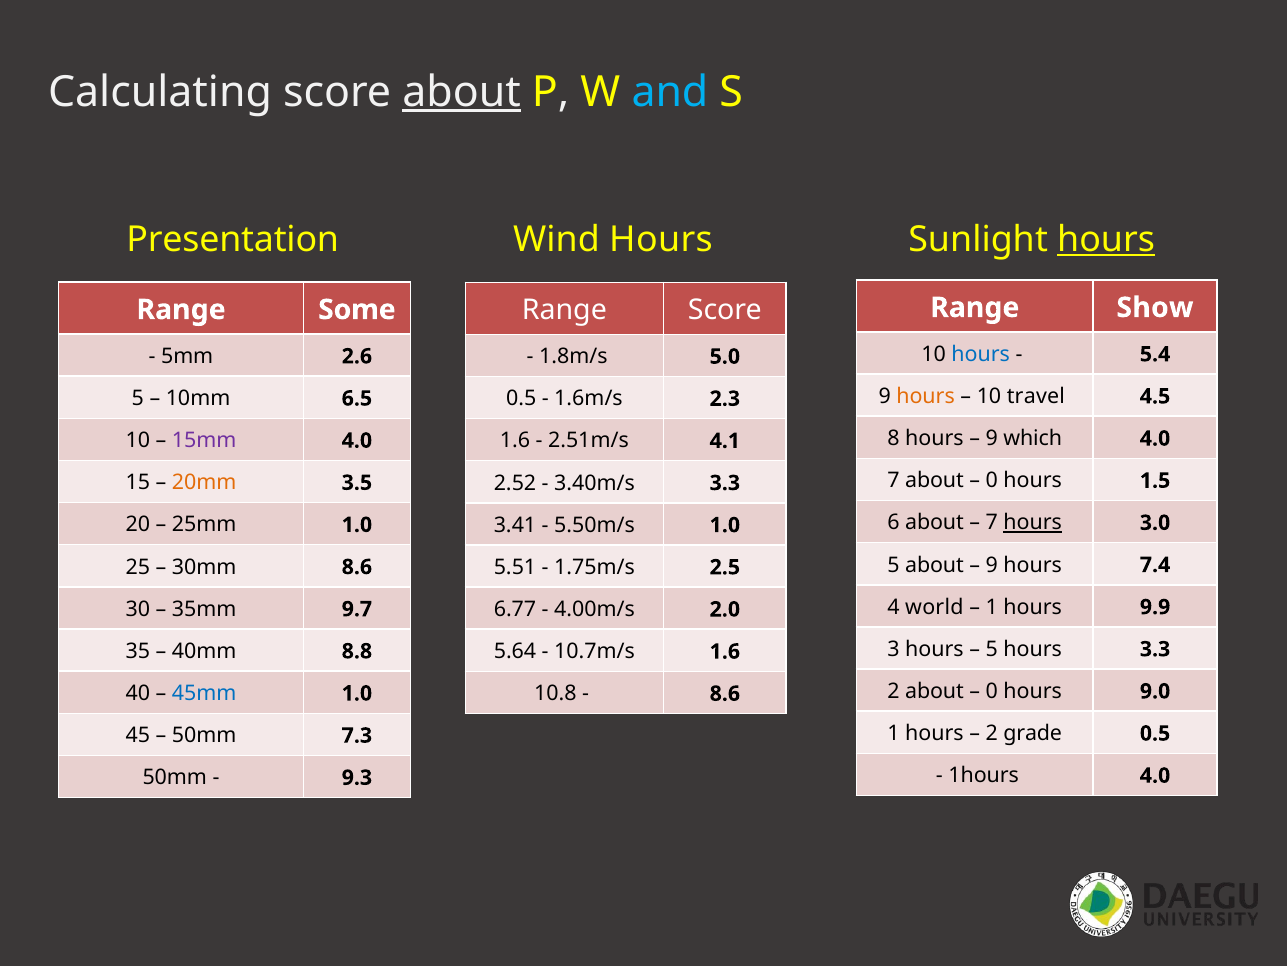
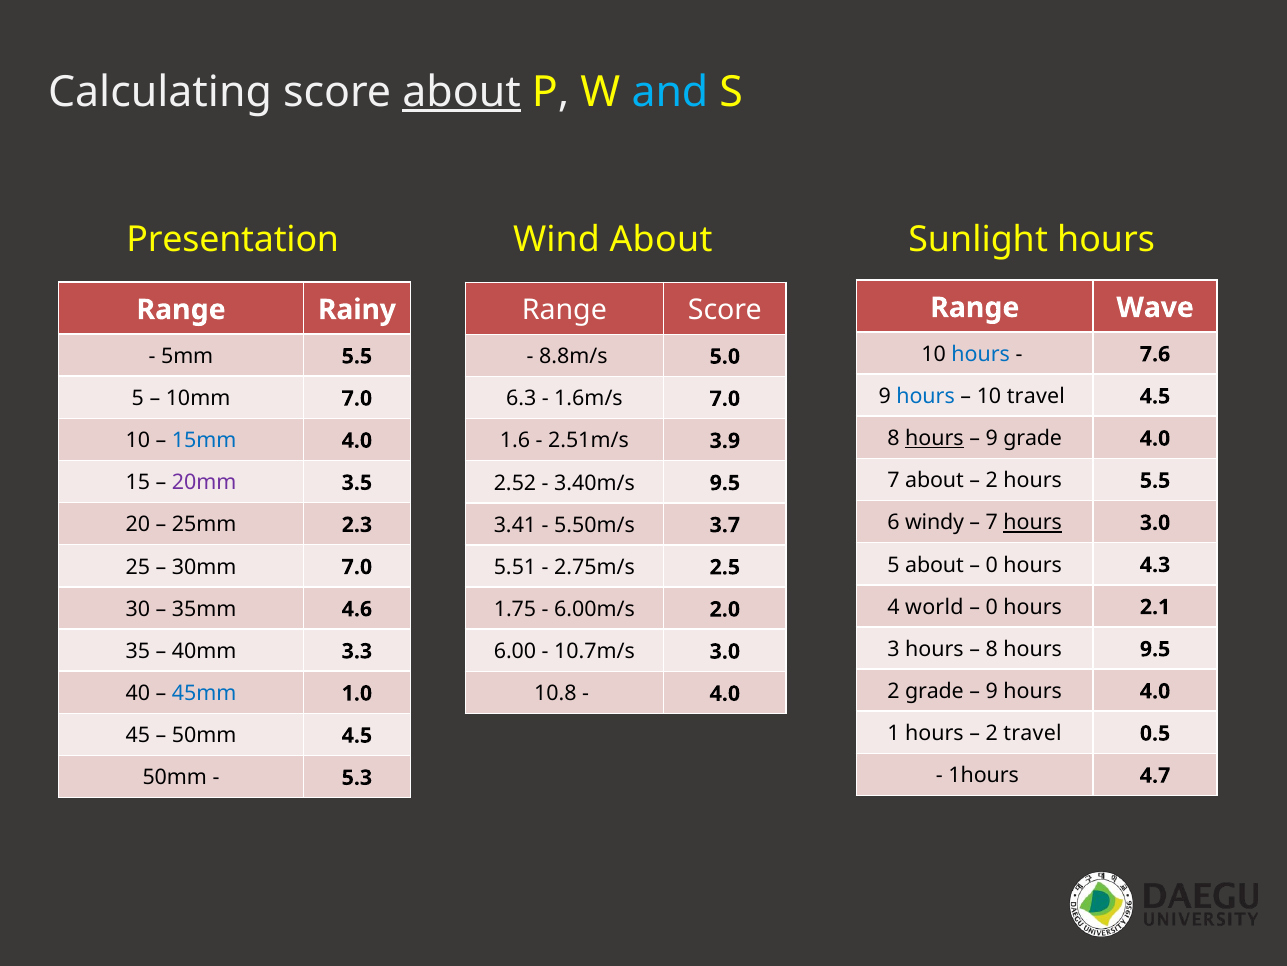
Wind Hours: Hours -> About (661, 239)
hours underline: present -> none (1106, 239)
Show: Show -> Wave (1155, 307)
Some: Some -> Rainy (357, 309)
5.4: 5.4 -> 7.6 (1155, 354)
5mm 2.6: 2.6 -> 5.5 (357, 356)
1.8m/s: 1.8m/s -> 8.8m/s (573, 356)
hours colour: orange -> blue (926, 396)
10mm 6.5: 6.5 -> 7.0 (357, 398)
0.5: 0.5 -> 6.3 (521, 398)
1.6m/s 2.3: 2.3 -> 7.0 (725, 398)
hours underline: none -> present (934, 438)
9 which: which -> grade (1033, 438)
15mm colour: purple -> blue (204, 440)
4.1: 4.1 -> 3.9 (725, 441)
0: 0 -> 2 (992, 480)
hours 1.5: 1.5 -> 5.5 (1155, 480)
20mm colour: orange -> purple (204, 482)
3.40m/s 3.3: 3.3 -> 9.5 (725, 483)
6 about: about -> windy (935, 522)
25mm 1.0: 1.0 -> 2.3 (357, 524)
5.50m/s 1.0: 1.0 -> 3.7 (725, 525)
9: 9 -> 0 (992, 565)
7.4: 7.4 -> 4.3 (1155, 565)
30mm 8.6: 8.6 -> 7.0 (357, 567)
1.75m/s: 1.75m/s -> 2.75m/s (595, 567)
1: 1 -> 0 (992, 607)
9.9: 9.9 -> 2.1 (1155, 607)
9.7: 9.7 -> 4.6 (357, 609)
6.77: 6.77 -> 1.75 (515, 609)
4.00m/s: 4.00m/s -> 6.00m/s (595, 609)
5: 5 -> 8 (992, 649)
hours 3.3: 3.3 -> 9.5 (1155, 649)
8.8: 8.8 -> 3.3 (357, 651)
5.64: 5.64 -> 6.00 (515, 651)
10.7m/s 1.6: 1.6 -> 3.0 (725, 651)
2 about: about -> grade (935, 691)
0: 0 -> 9 (992, 691)
hours 9.0: 9.0 -> 4.0 (1155, 691)
8.6: 8.6 -> 4.0 (725, 693)
2 grade: grade -> travel (1033, 733)
50mm 7.3: 7.3 -> 4.5 (357, 735)
1hours 4.0: 4.0 -> 4.7 (1155, 775)
9.3: 9.3 -> 5.3 (357, 777)
